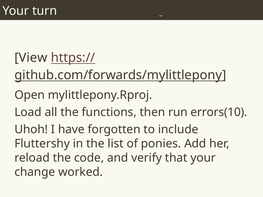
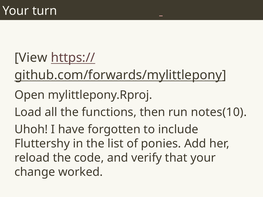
errors(10: errors(10 -> notes(10 (219, 112)
